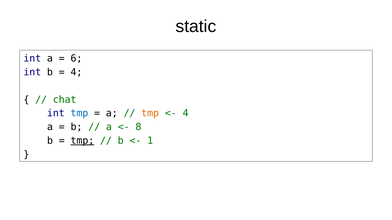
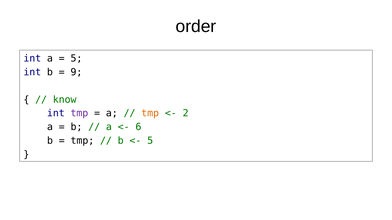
static: static -> order (196, 26)
6: 6 -> 5 (76, 59)
4: 4 -> 9 (76, 72)
chat: chat -> know (65, 100)
tmp colour: blue -> purple (79, 114)
4: 4 -> 2 (186, 114)
8: 8 -> 6 (138, 127)
tmp underline: present -> none (82, 141)
1: 1 -> 5 (150, 141)
